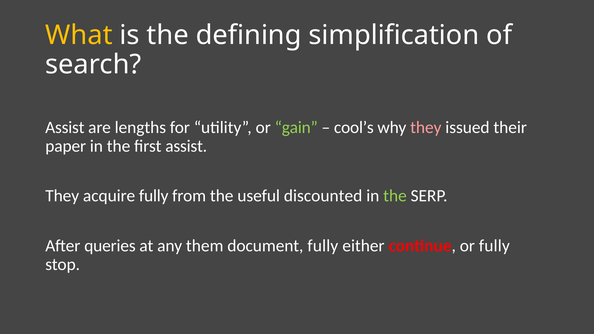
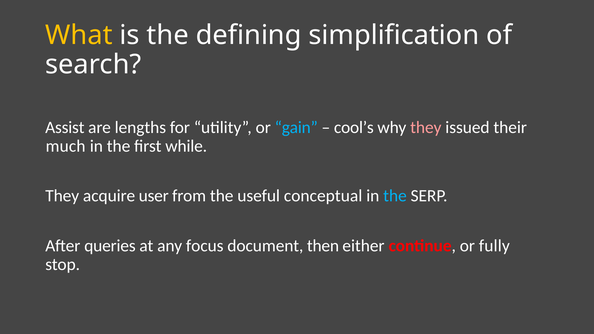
gain colour: light green -> light blue (296, 127)
paper: paper -> much (66, 146)
first assist: assist -> while (186, 146)
acquire fully: fully -> user (154, 196)
discounted: discounted -> conceptual (323, 196)
the colour: light green -> light blue (395, 196)
them: them -> focus (205, 246)
document fully: fully -> then (323, 246)
